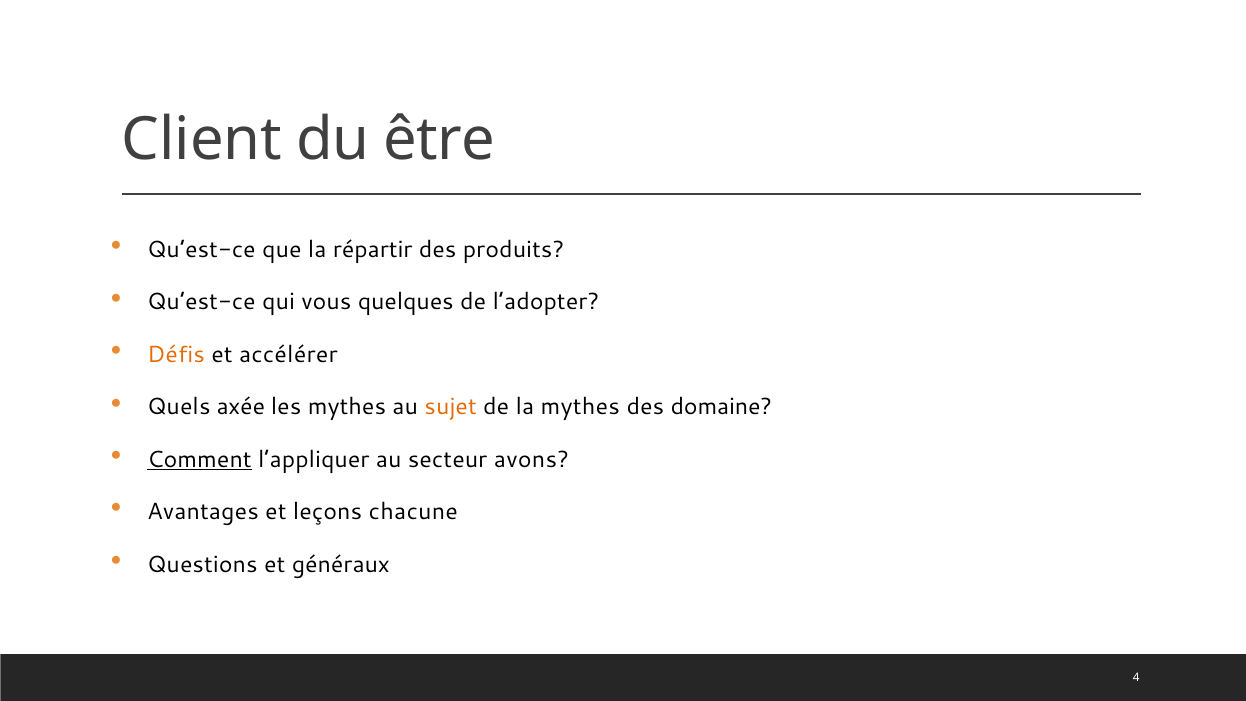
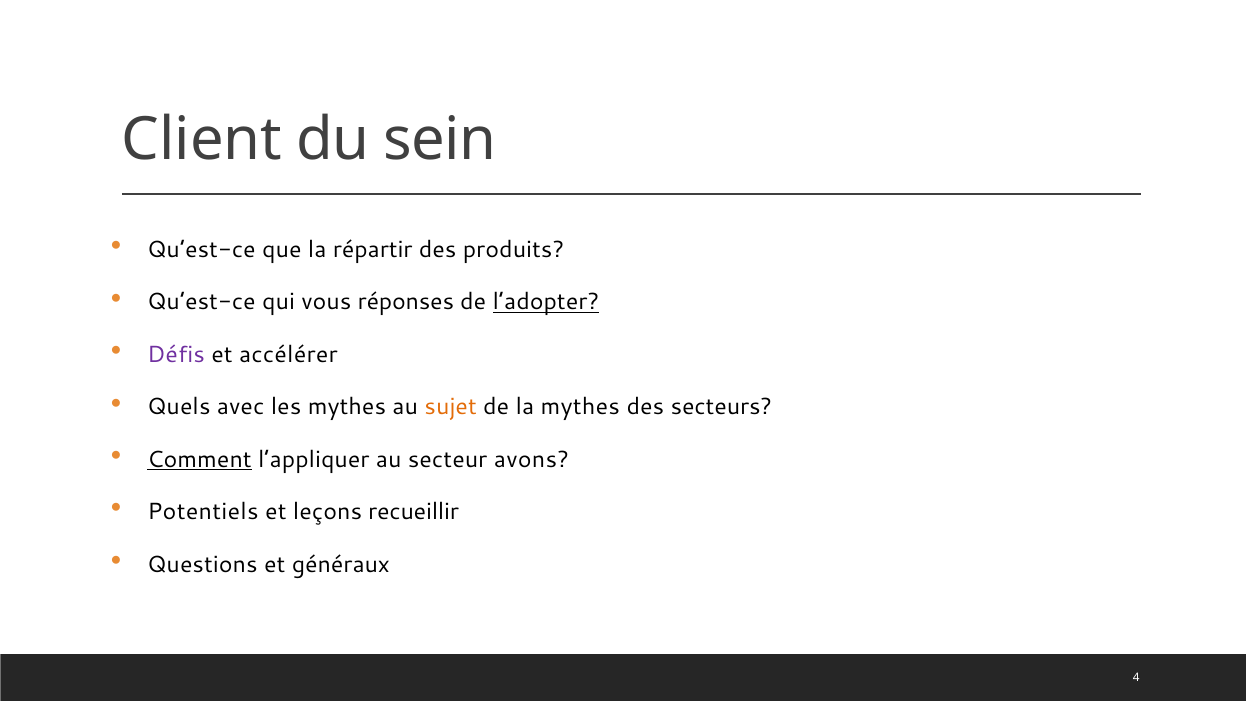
être: être -> sein (440, 140)
quelques: quelques -> réponses (406, 302)
l’adopter underline: none -> present (546, 302)
Défis colour: orange -> purple (176, 355)
axée: axée -> avec (241, 407)
domaine: domaine -> secteurs (721, 407)
Avantages: Avantages -> Potentiels (203, 512)
chacune: chacune -> recueillir (414, 512)
